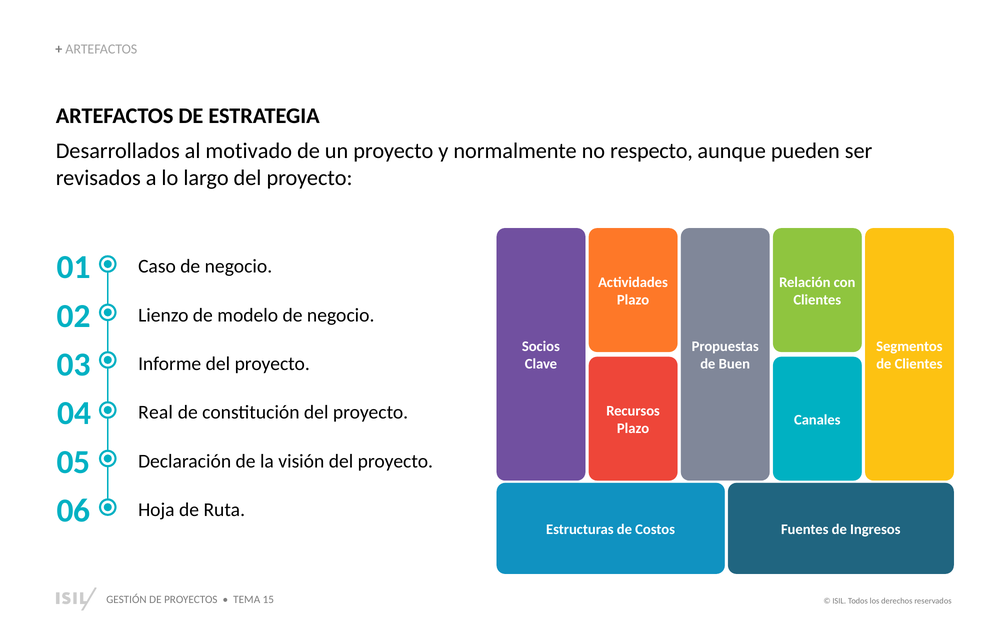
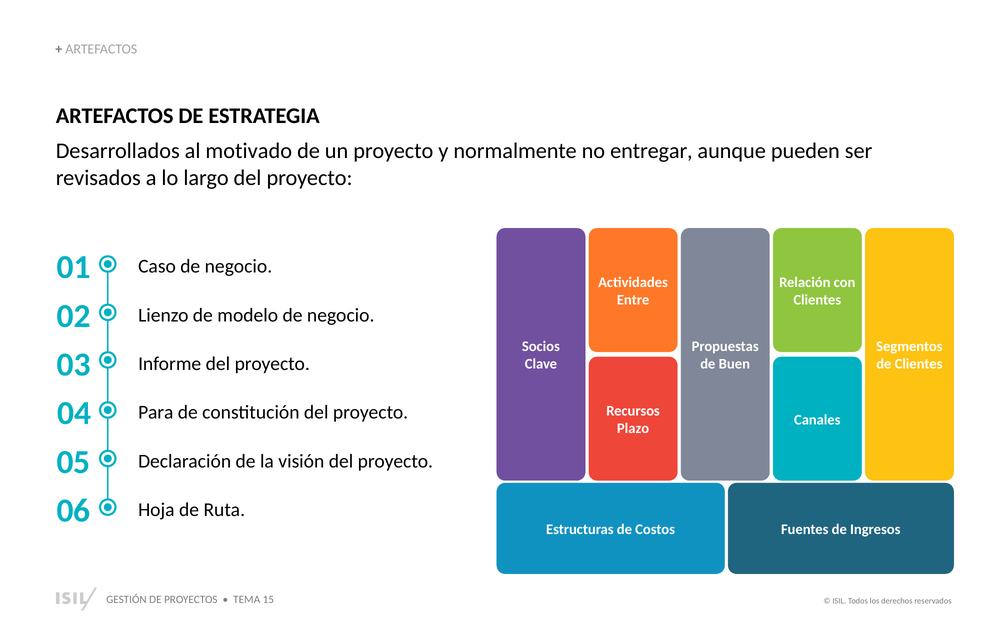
respecto: respecto -> entregar (651, 151)
Plazo: Plazo -> Entre (633, 300)
Real: Real -> Para (156, 413)
